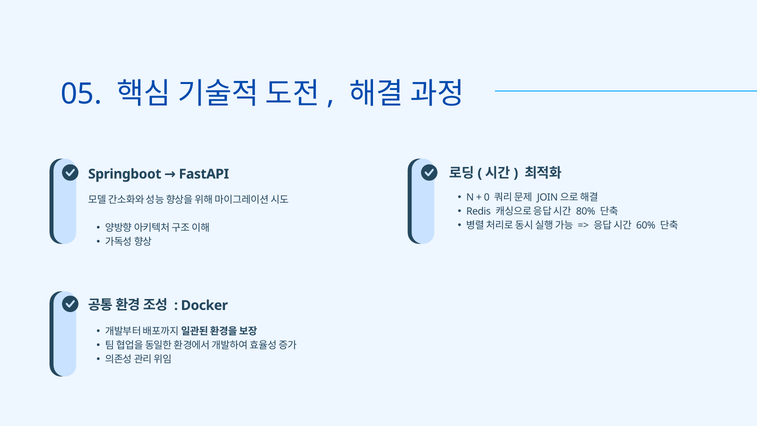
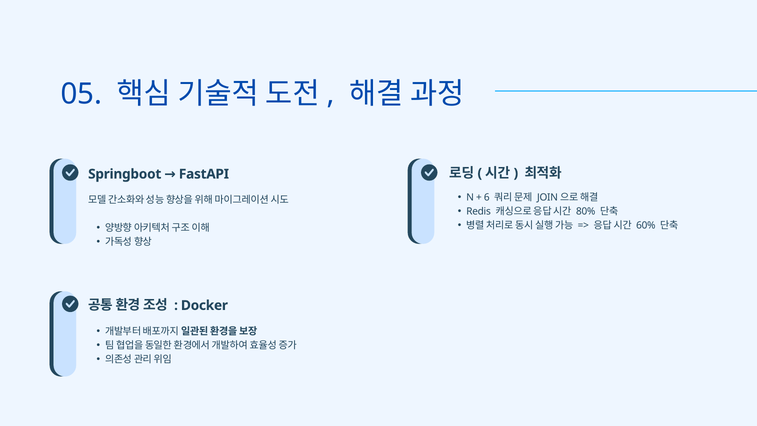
0: 0 -> 6 (487, 197)
